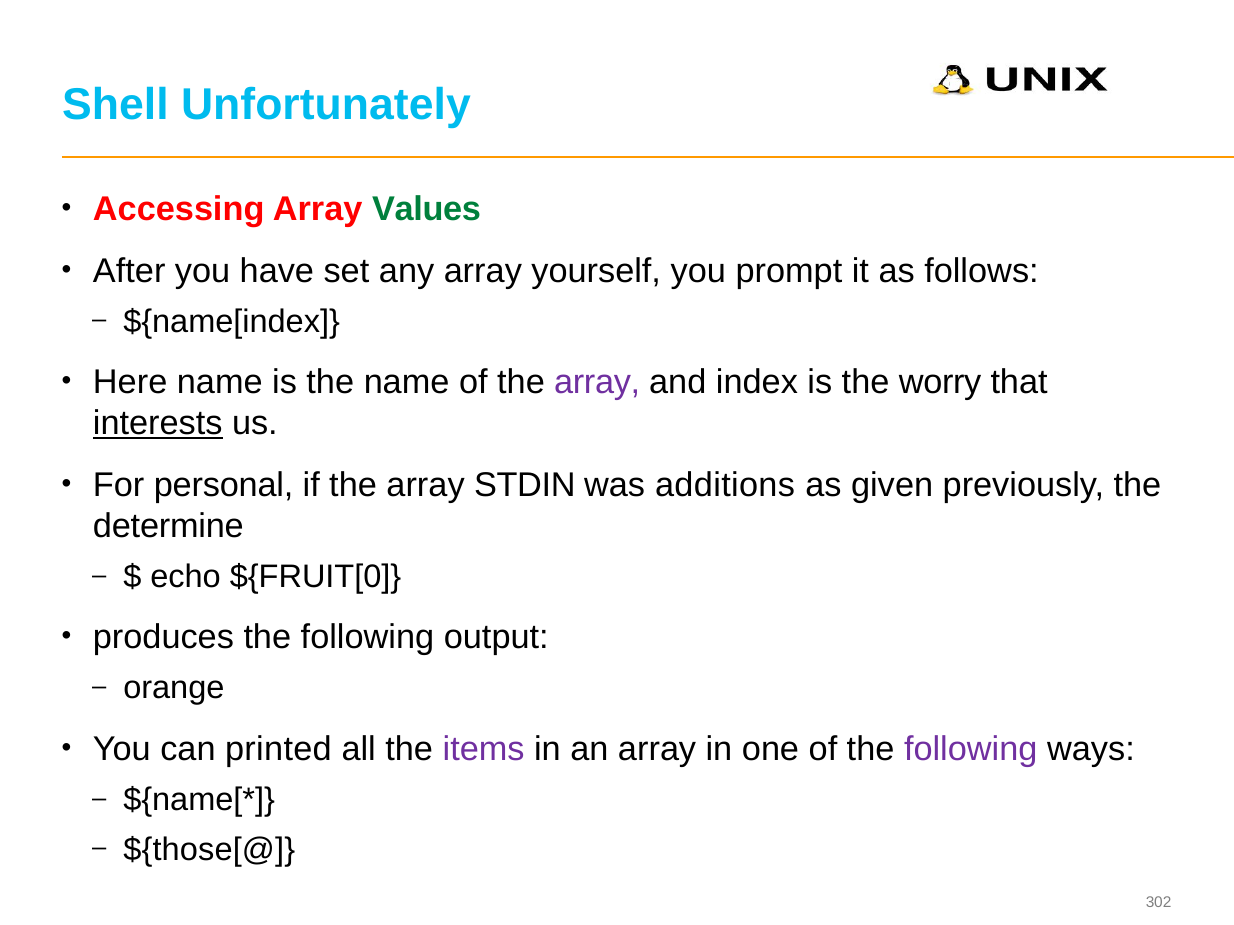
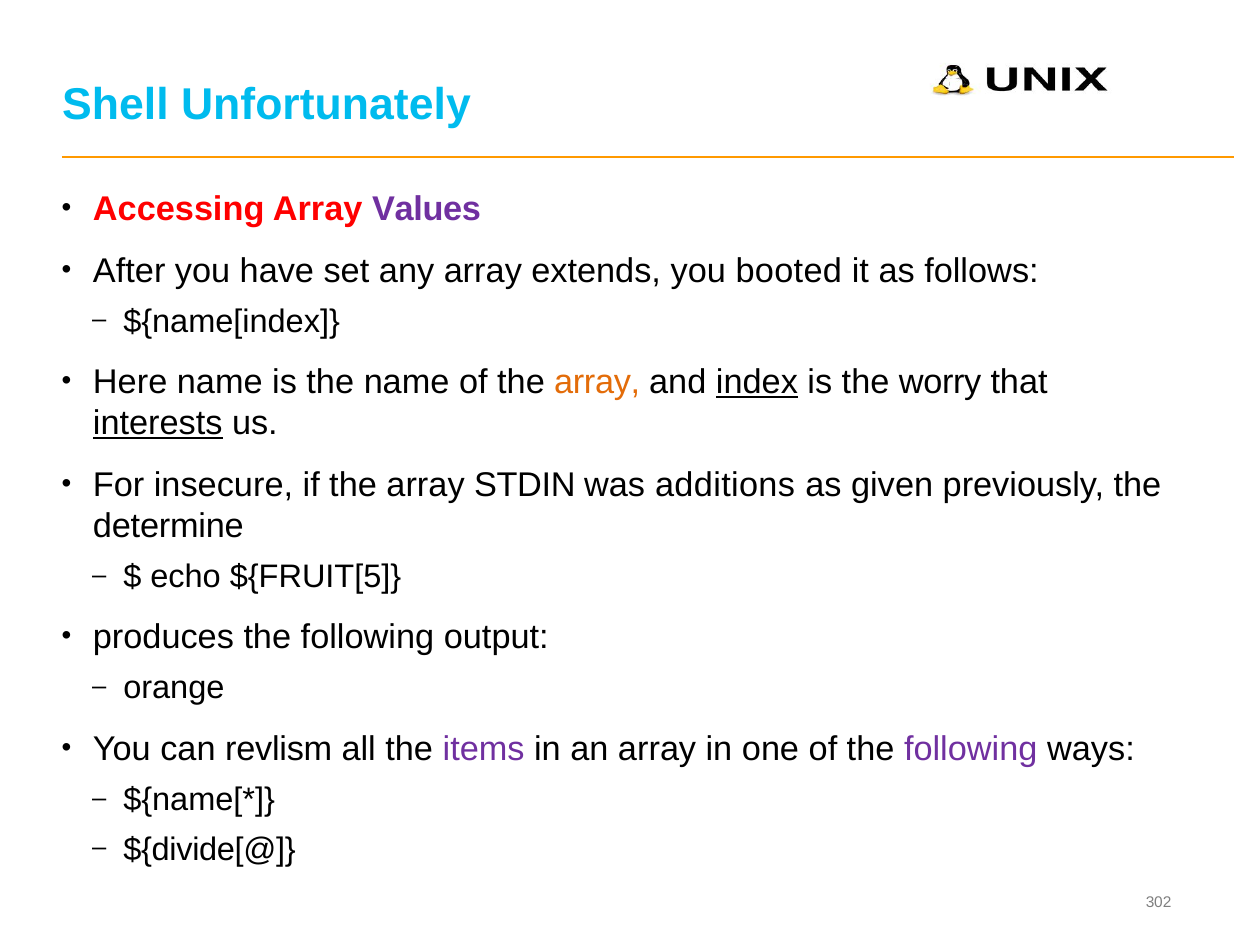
Values colour: green -> purple (427, 209)
yourself: yourself -> extends (596, 271)
prompt: prompt -> booted (789, 271)
array colour: purple -> orange (597, 382)
index underline: none -> present (757, 382)
personal: personal -> insecure (223, 485)
${FRUIT[0: ${FRUIT[0 -> ${FRUIT[5 (316, 577)
printed: printed -> revlism (279, 749)
${those[@: ${those[@ -> ${divide[@ (209, 850)
